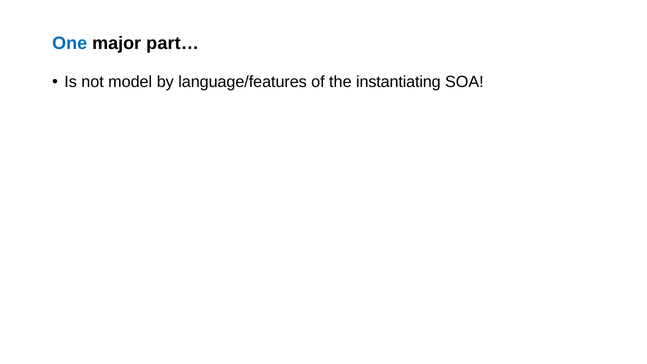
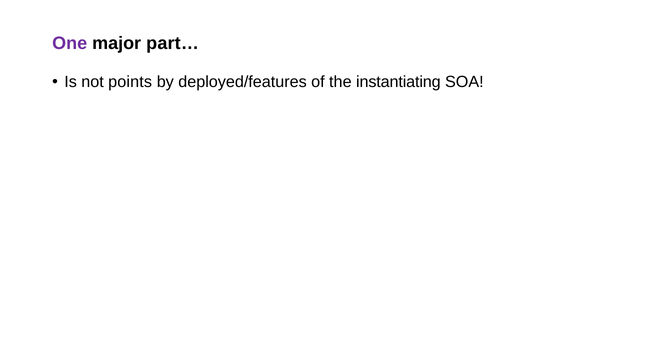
One colour: blue -> purple (70, 43)
model: model -> points (130, 82)
language/features: language/features -> deployed/features (243, 82)
